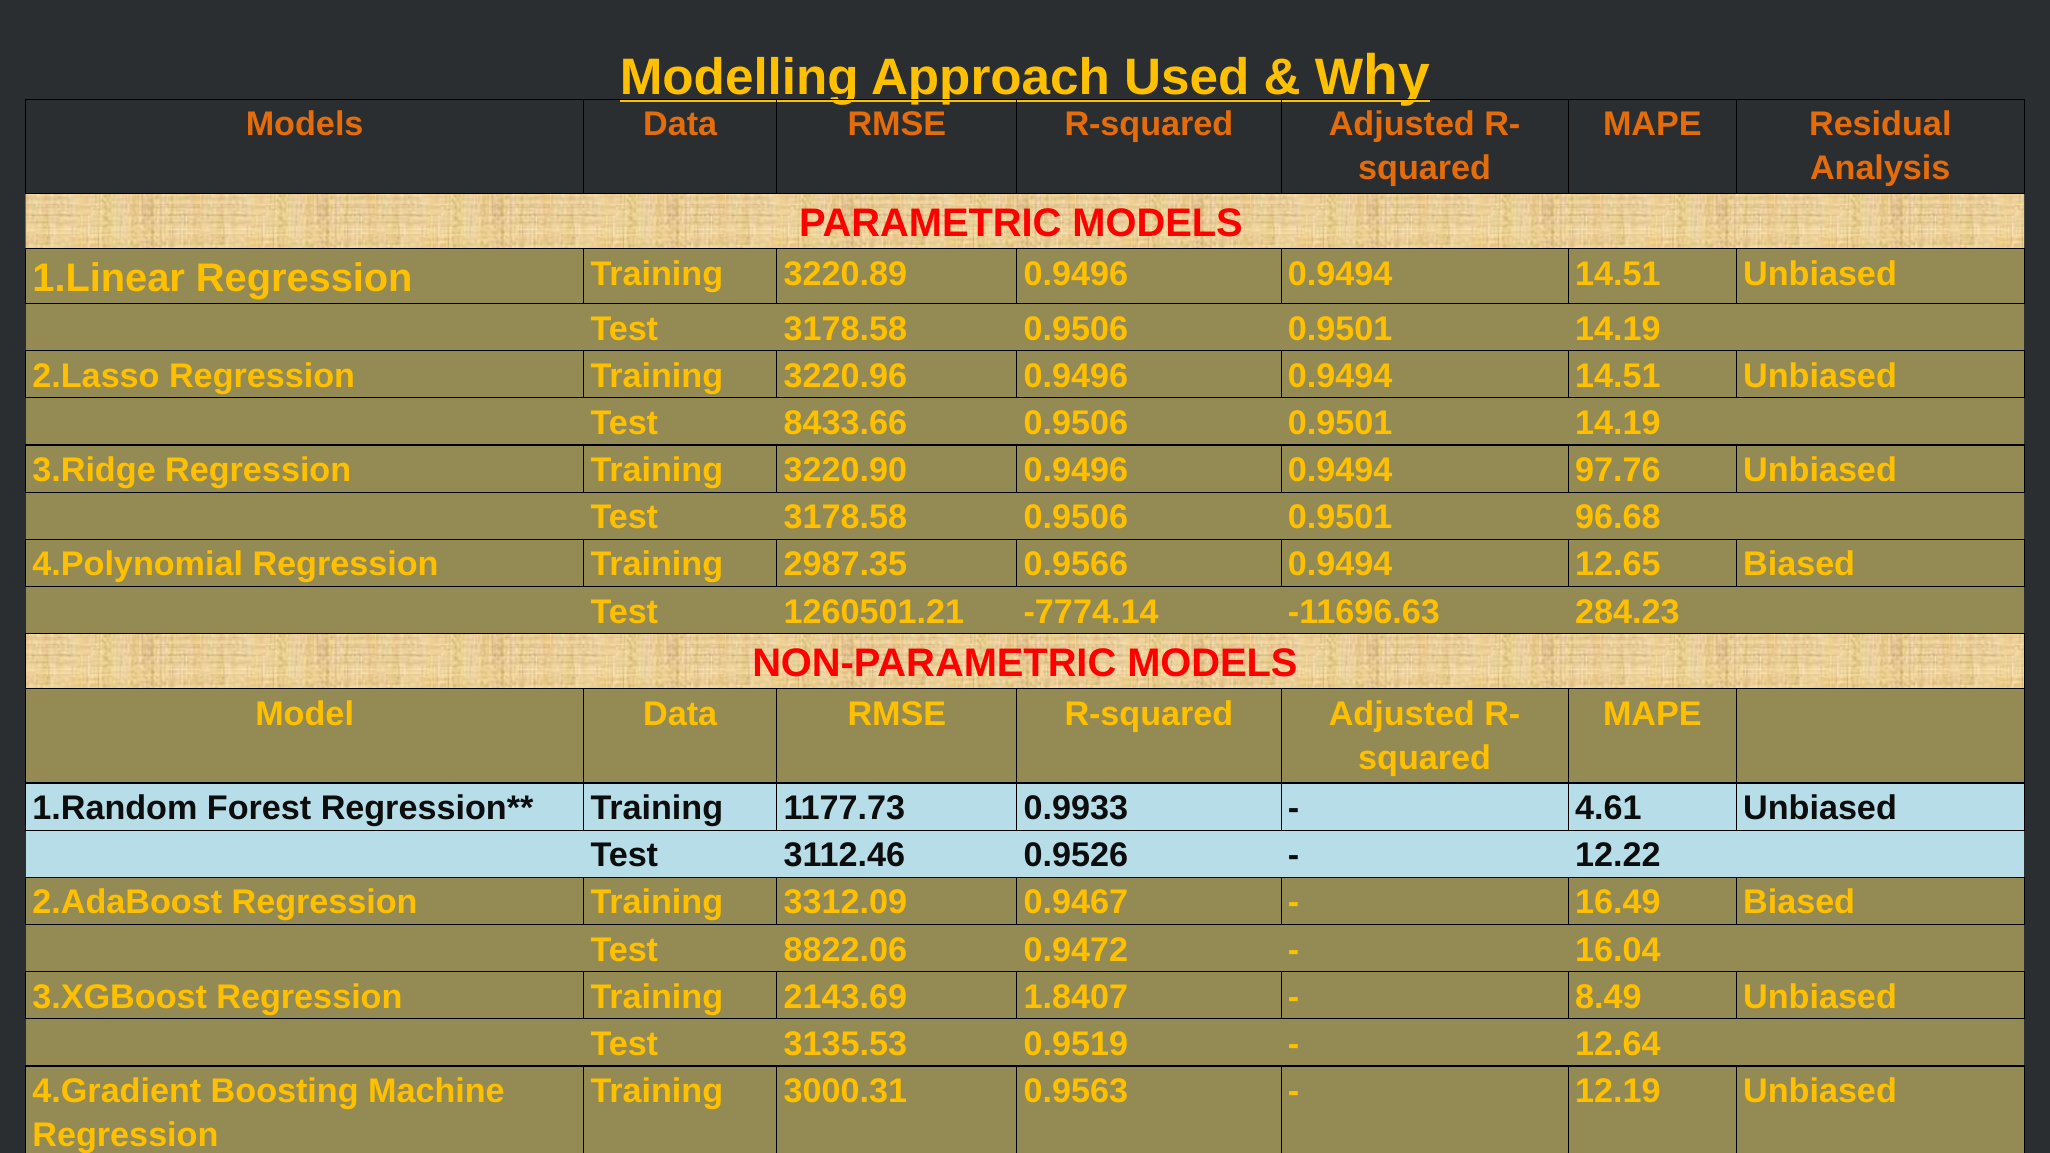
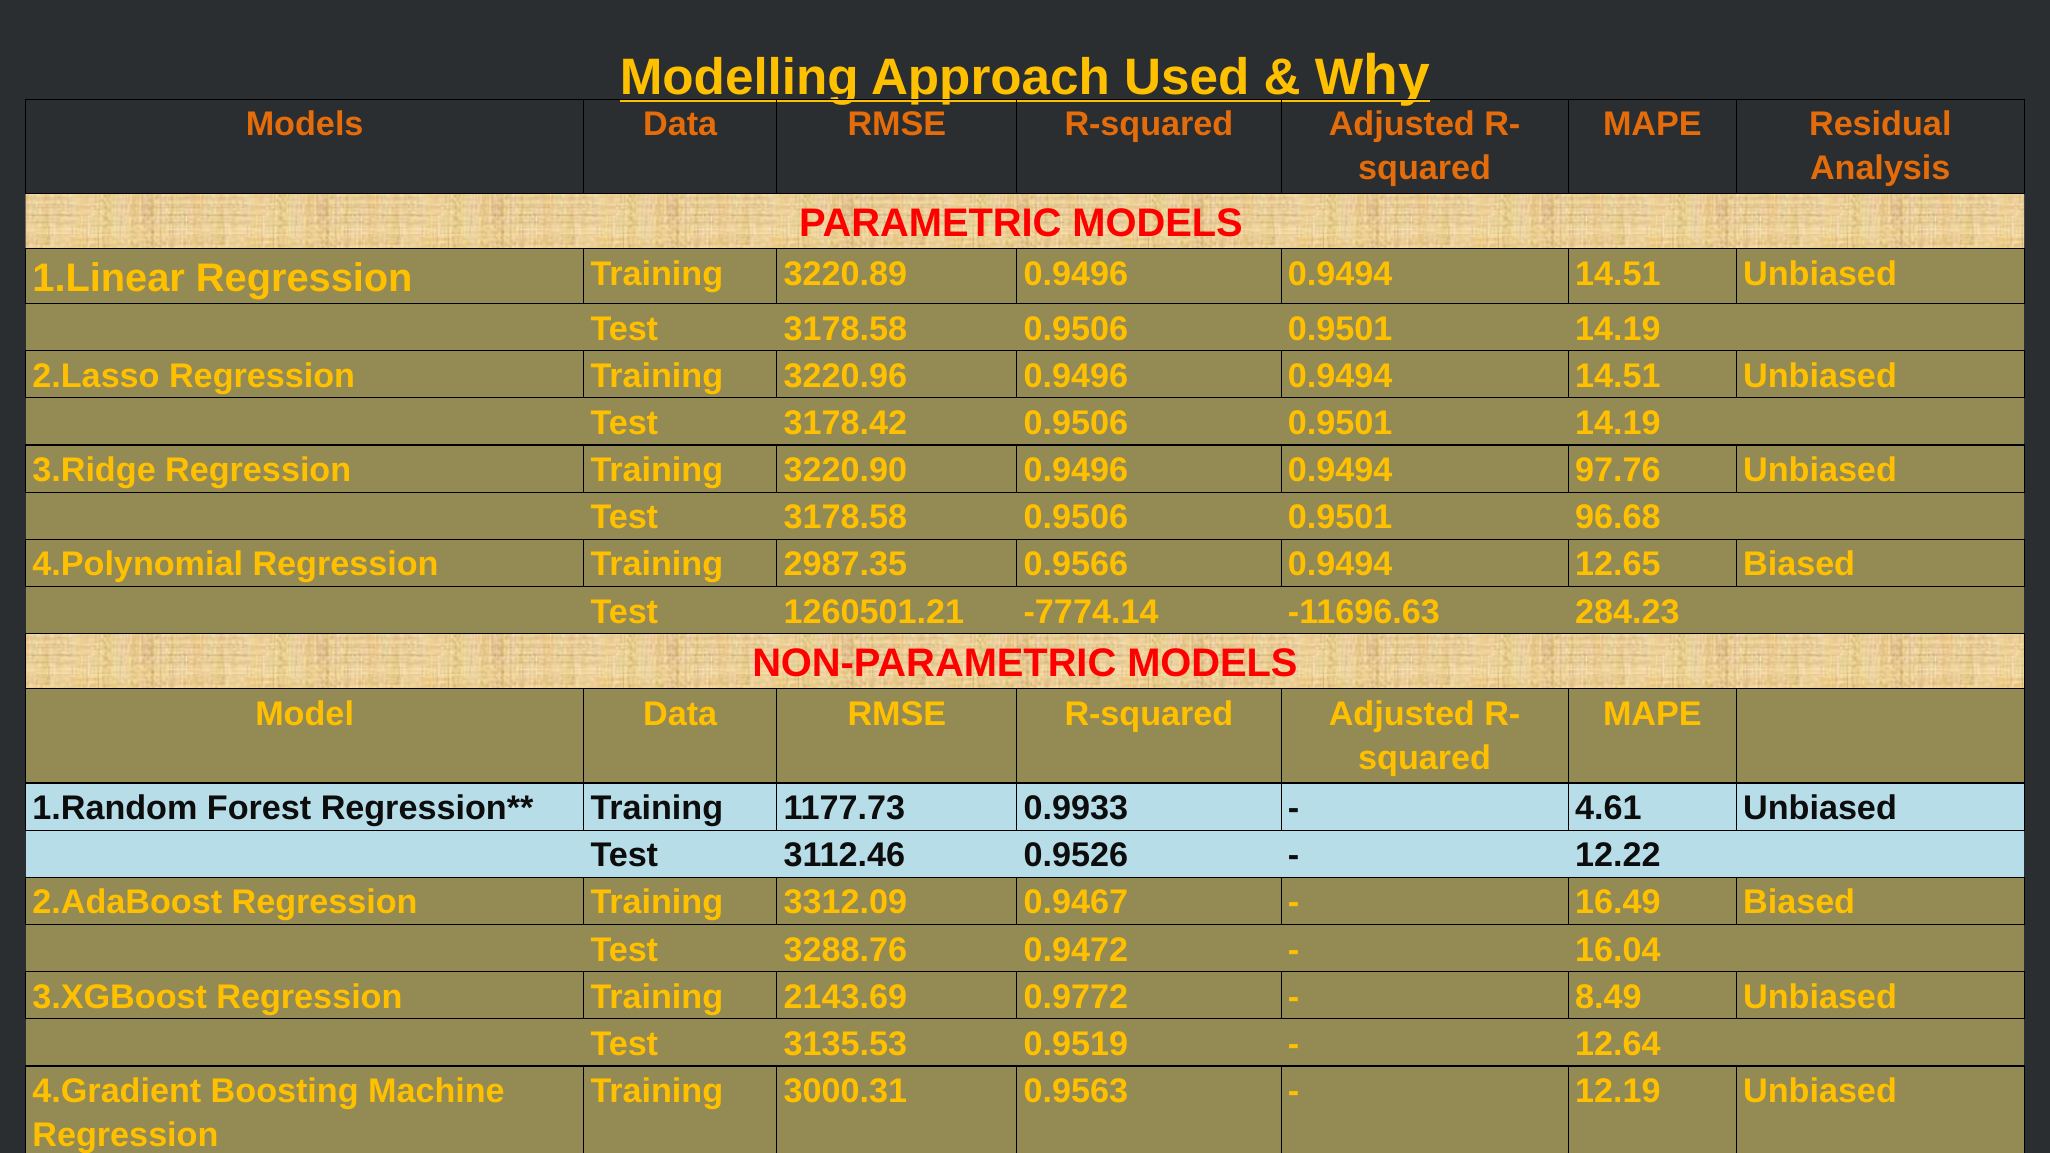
8433.66: 8433.66 -> 3178.42 (845, 423)
8822.06: 8822.06 -> 3288.76 (845, 950)
1.8407: 1.8407 -> 0.9772 (1076, 997)
